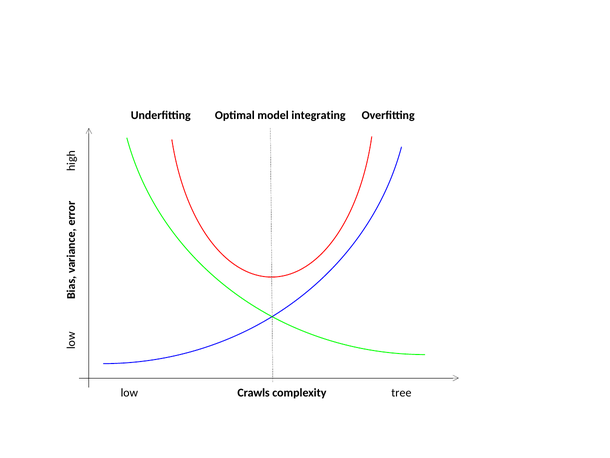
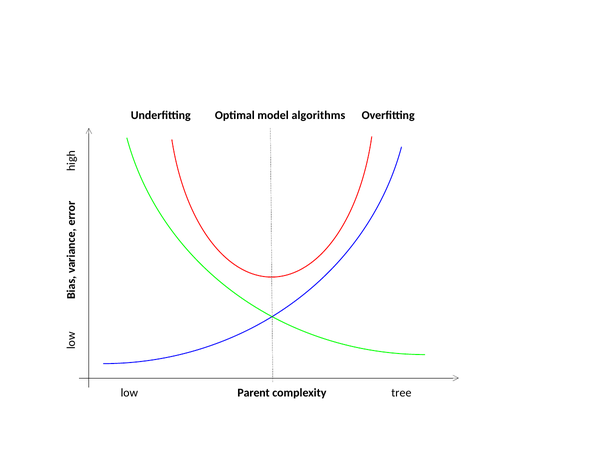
integrating: integrating -> algorithms (318, 115)
Crawls: Crawls -> Parent (254, 392)
